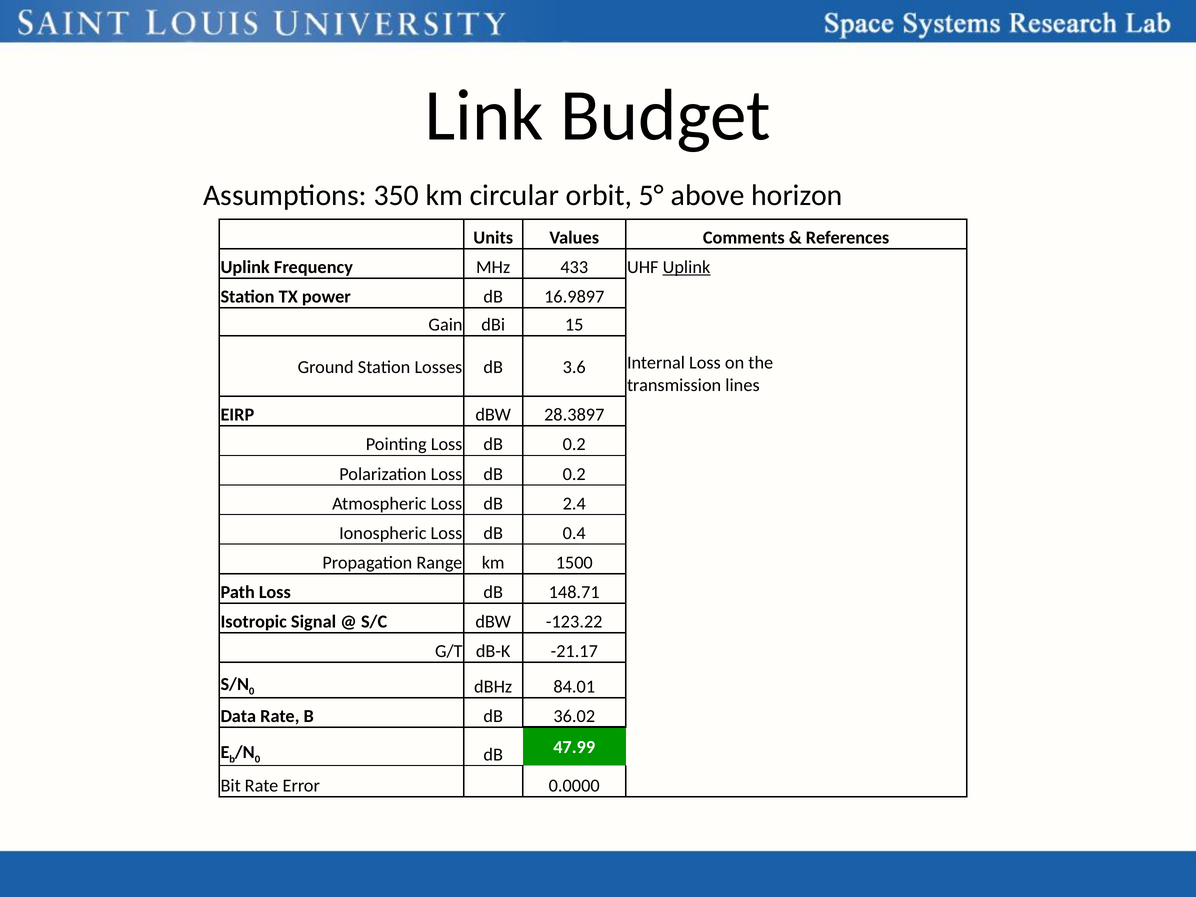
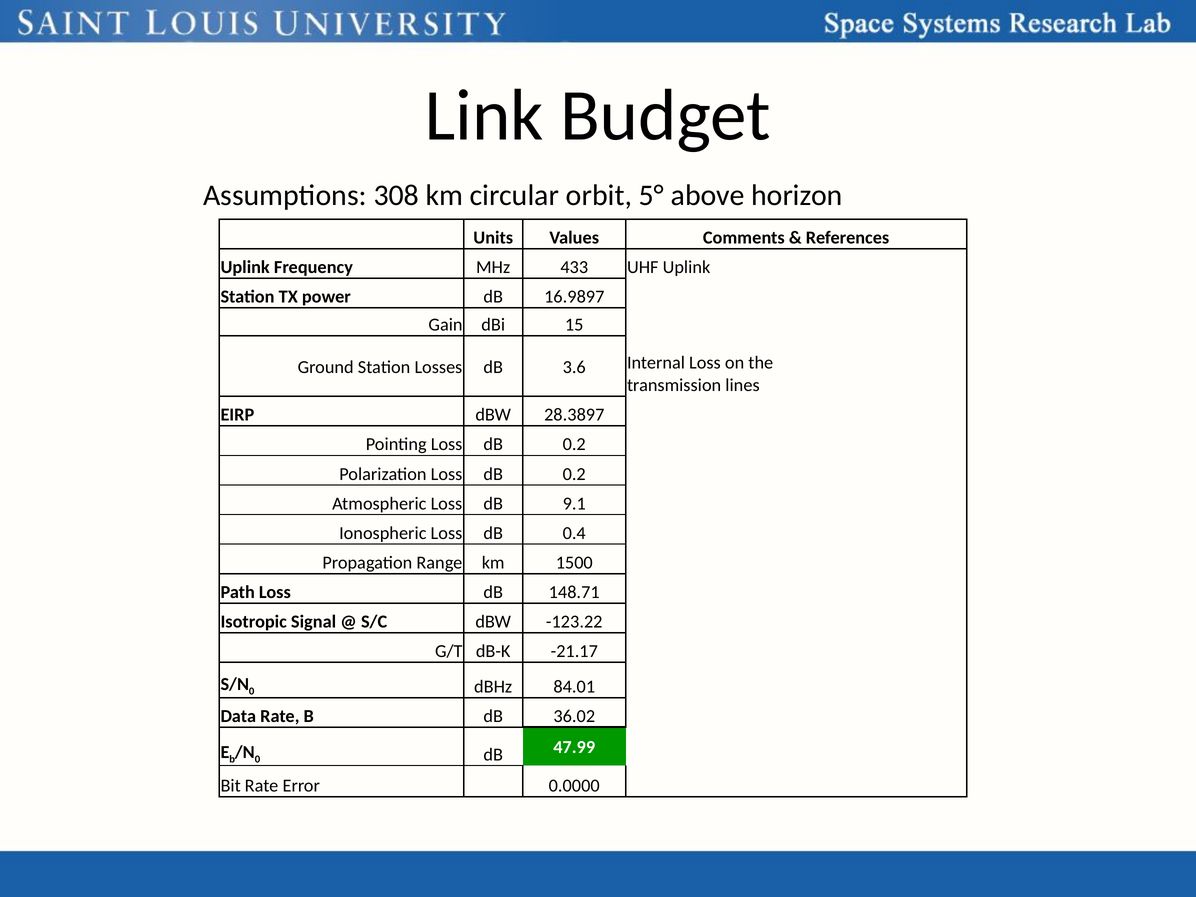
350: 350 -> 308 (396, 195)
Uplink underline: present -> none (686, 267)
2.4: 2.4 -> 9.1 (574, 503)
